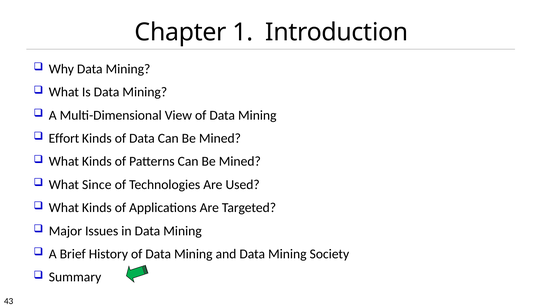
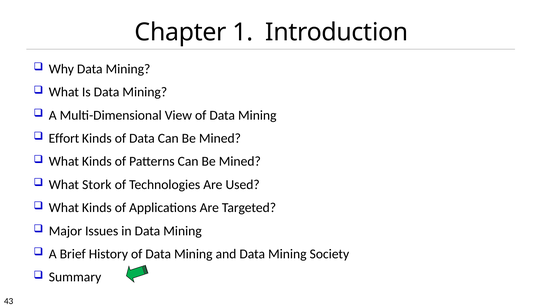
Since: Since -> Stork (97, 184)
